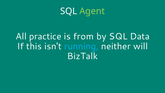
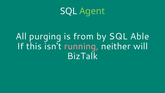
practice: practice -> purging (45, 36)
Data: Data -> Able (140, 36)
running colour: light blue -> pink (81, 46)
